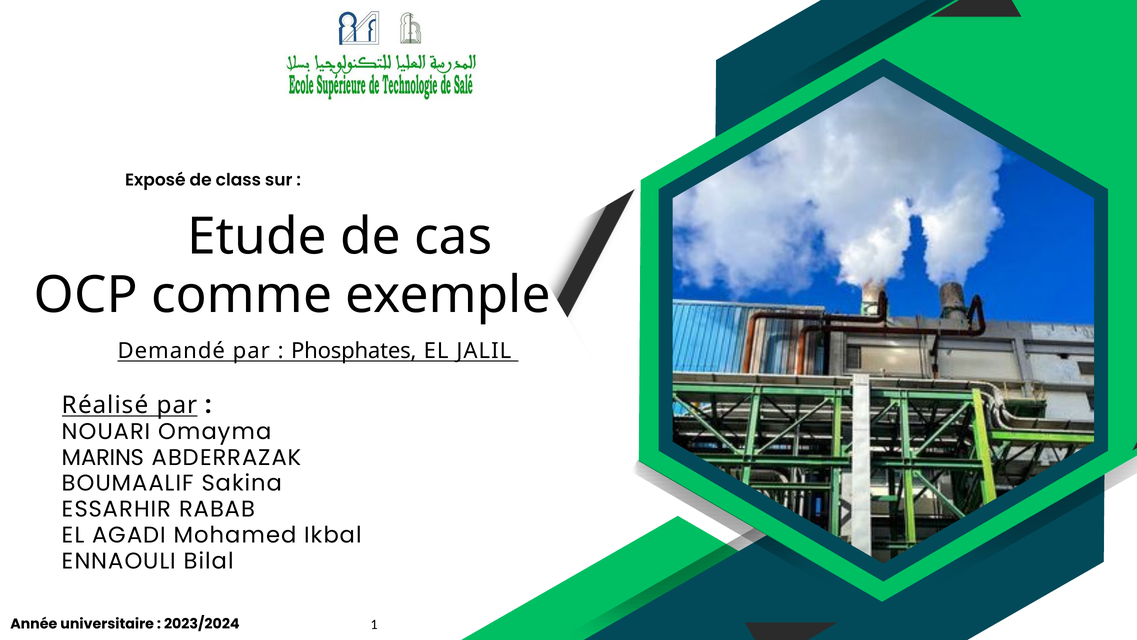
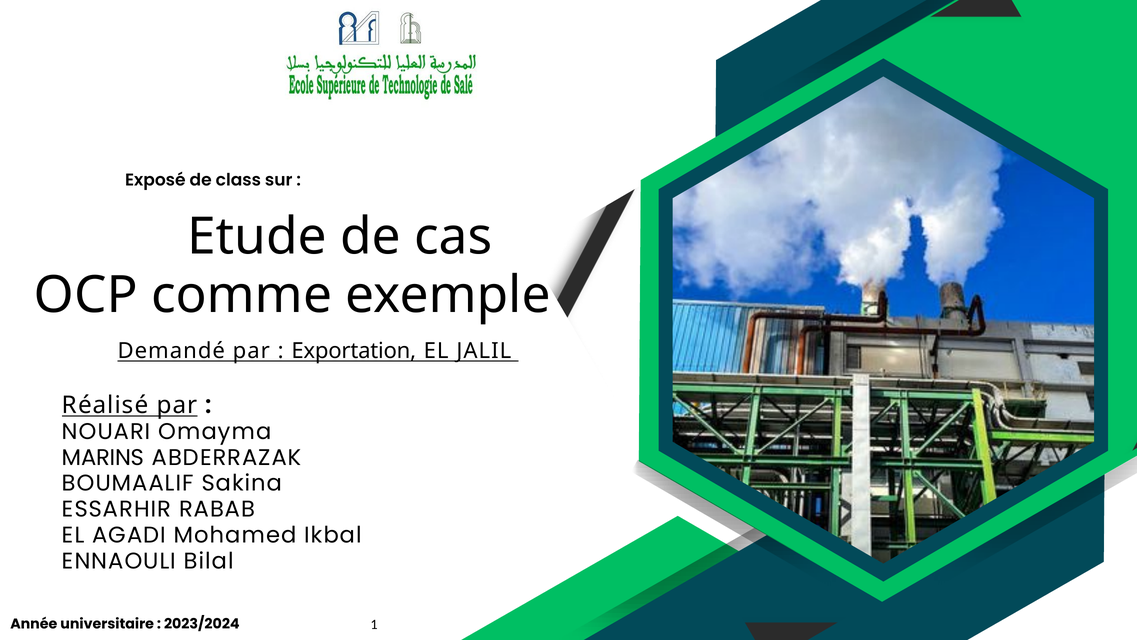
Phosphates: Phosphates -> Exportation (354, 351)
